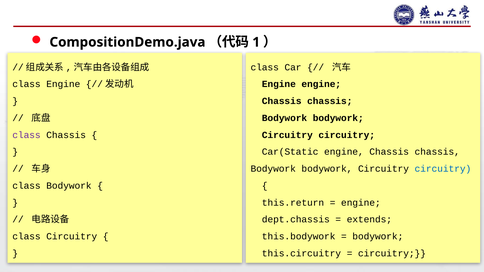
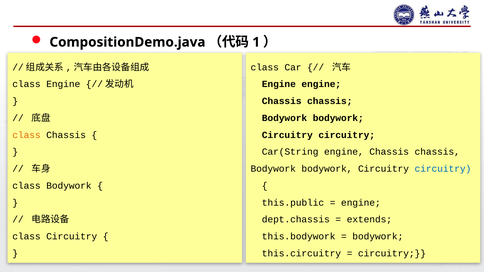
class colour: purple -> orange (27, 135)
Car(Static: Car(Static -> Car(String (290, 152)
this.return: this.return -> this.public (293, 203)
